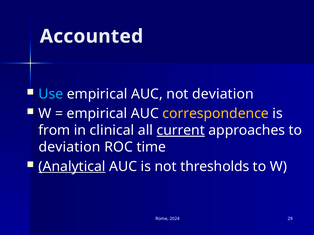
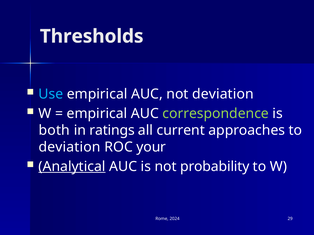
Accounted: Accounted -> Thresholds (92, 36)
correspondence colour: yellow -> light green (216, 114)
from: from -> both (54, 131)
clinical: clinical -> ratings (112, 131)
current underline: present -> none (181, 131)
time: time -> your (151, 147)
thresholds: thresholds -> probability (215, 167)
